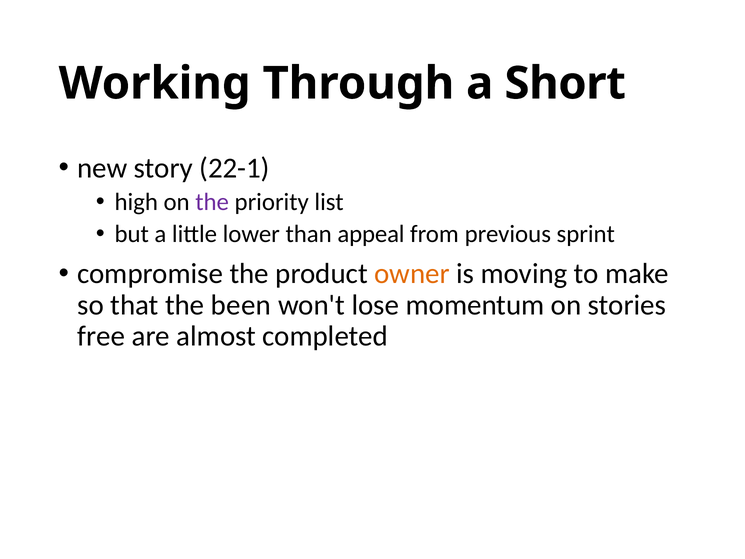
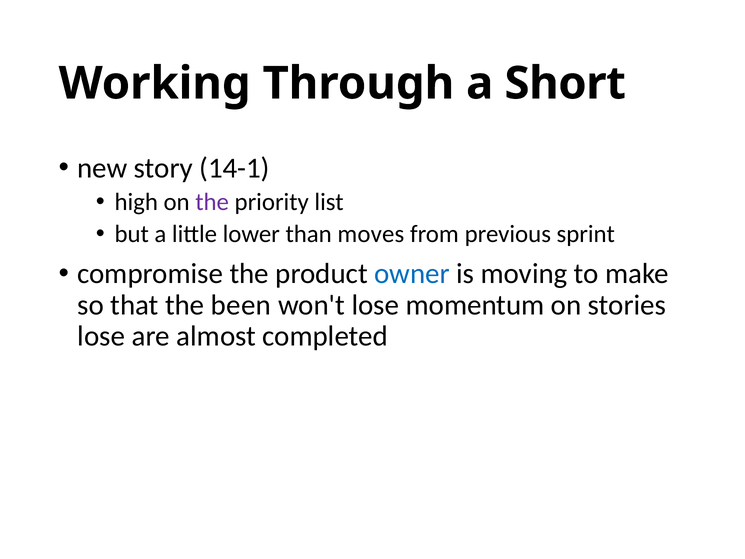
22-1: 22-1 -> 14-1 (235, 168)
appeal: appeal -> moves (371, 234)
owner colour: orange -> blue (412, 274)
free: free -> lose (101, 336)
